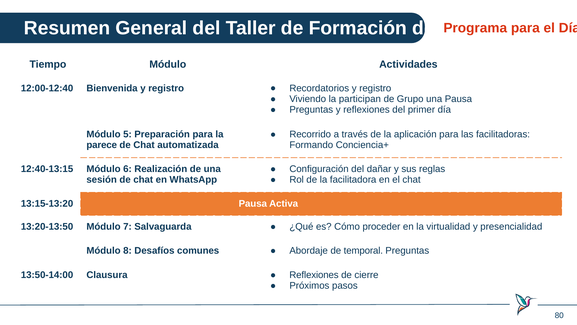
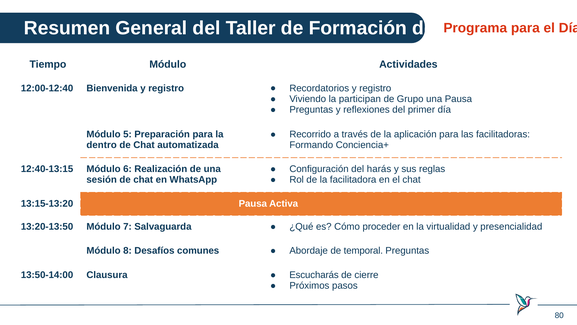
parece: parece -> dentro (102, 145)
dañar: dañar -> harás (379, 169)
Reflexiones: Reflexiones -> Escucharás (314, 275)
